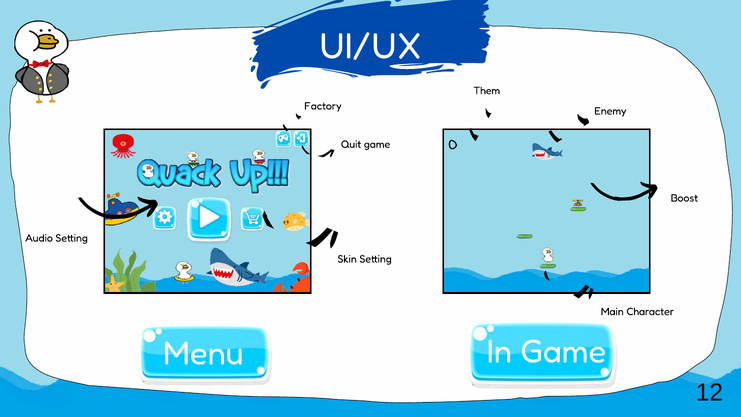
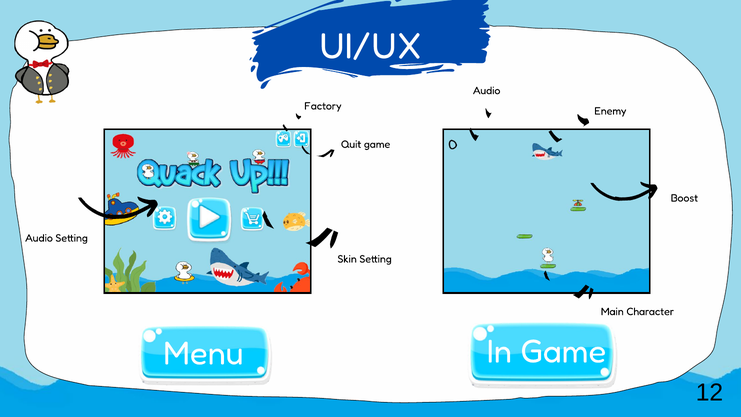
Them: Them -> Audio (487, 91)
